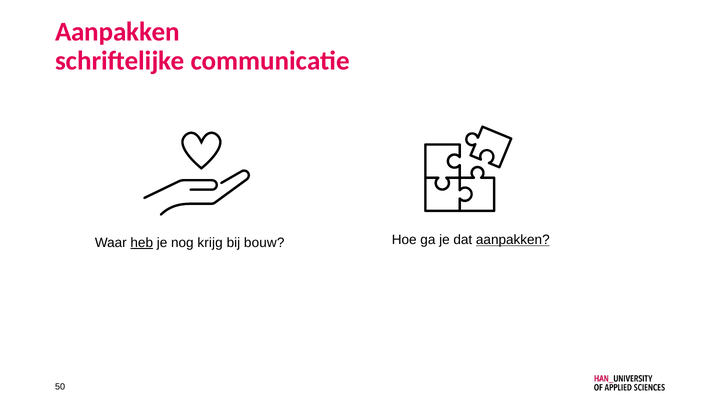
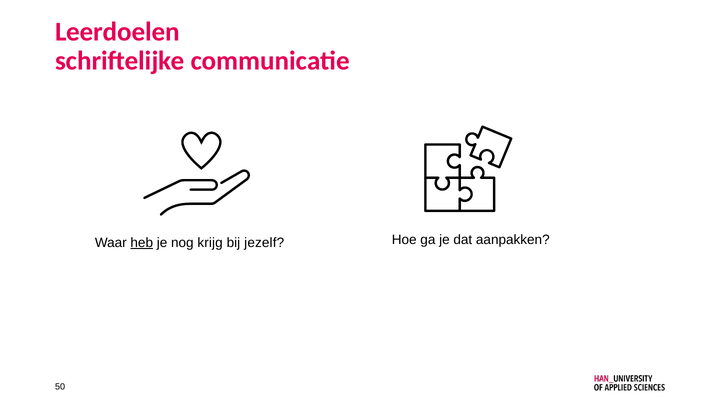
Aanpakken: Aanpakken -> Leerdoelen (117, 32)
bouw: bouw -> jezelf (264, 243)
aanpakken underline: present -> none (513, 240)
